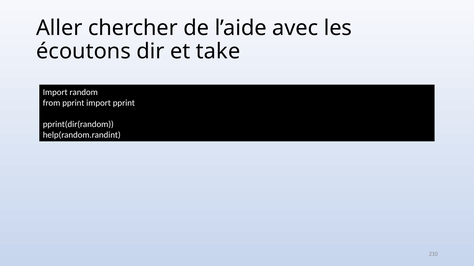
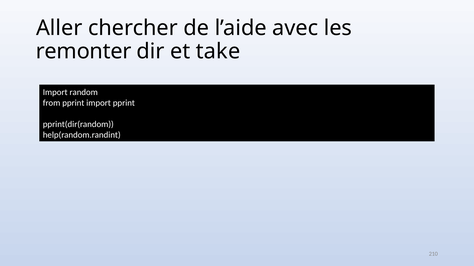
écoutons: écoutons -> remonter (84, 52)
